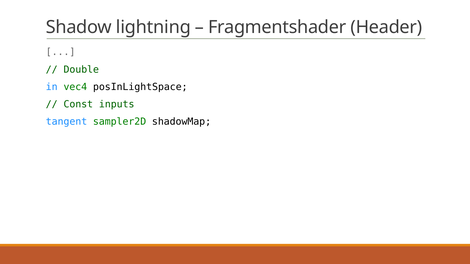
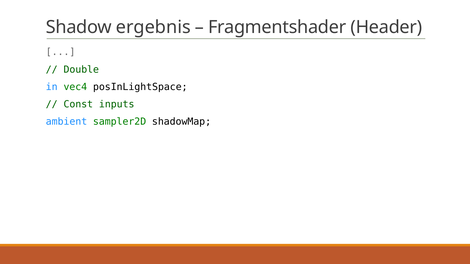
lightning: lightning -> ergebnis (153, 27)
tangent: tangent -> ambient (66, 122)
